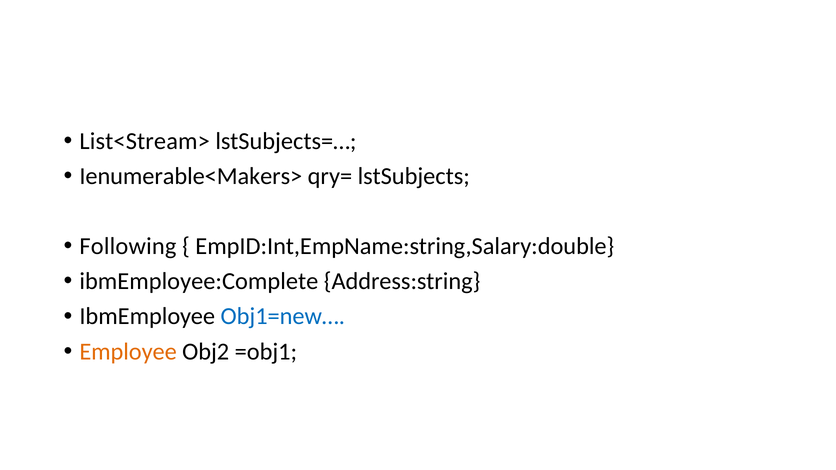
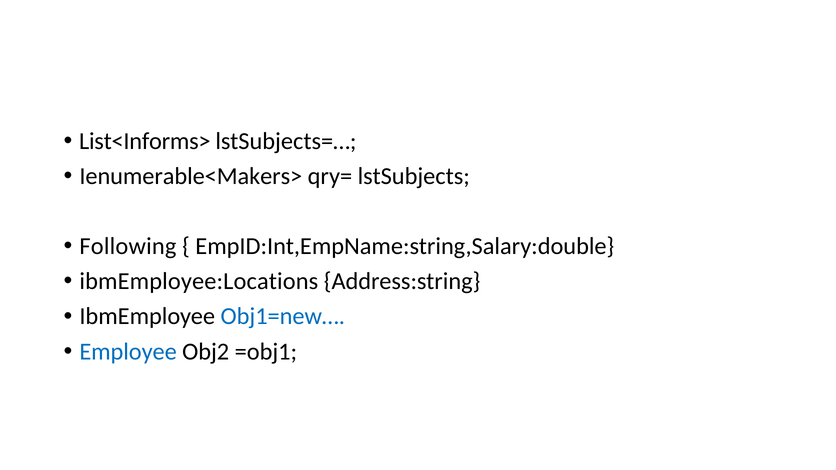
List<Stream>: List<Stream> -> List<Informs> (145, 141)
ibmEmployee:Complete: ibmEmployee:Complete -> ibmEmployee:Locations (199, 282)
Employee colour: orange -> blue (128, 352)
